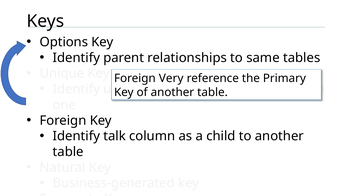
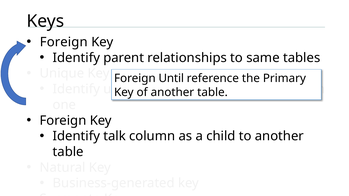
Options: Options -> Foreign (64, 42)
Very: Very -> Until (171, 79)
